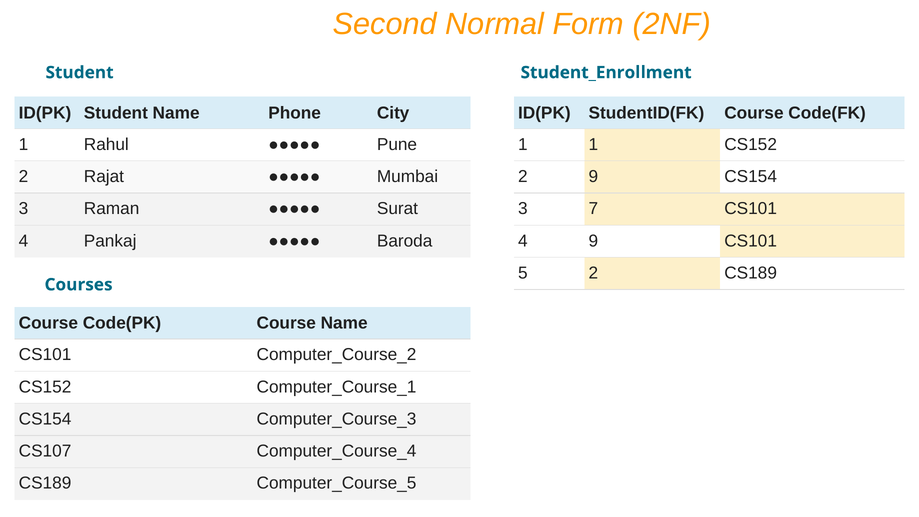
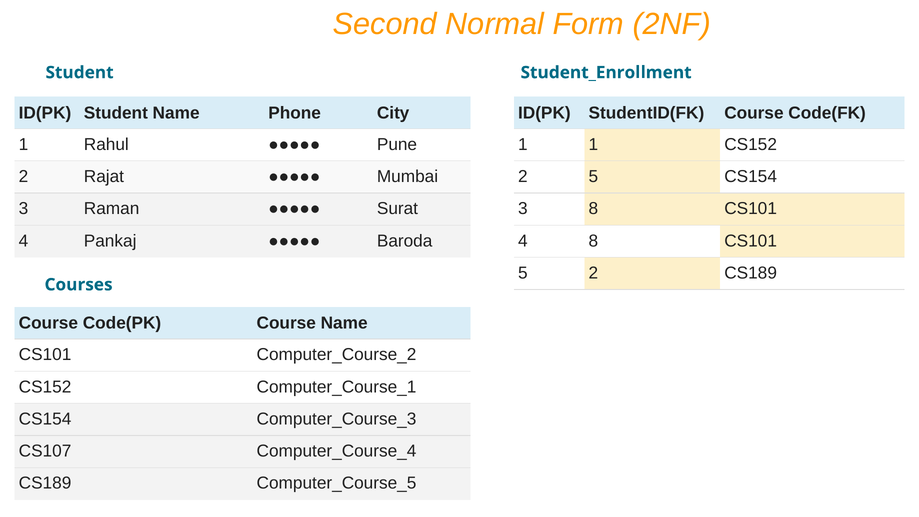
2 9: 9 -> 5 (593, 177)
3 7: 7 -> 8 (593, 209)
4 9: 9 -> 8 (593, 241)
